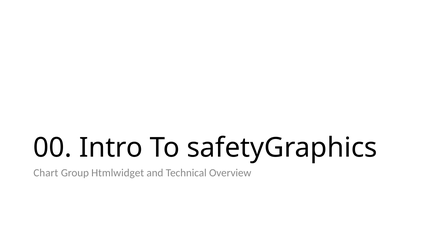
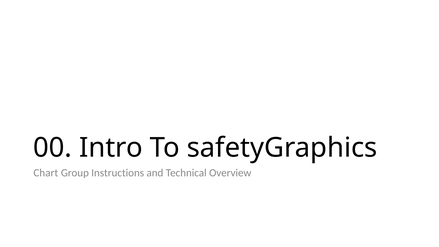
Htmlwidget: Htmlwidget -> Instructions (118, 173)
